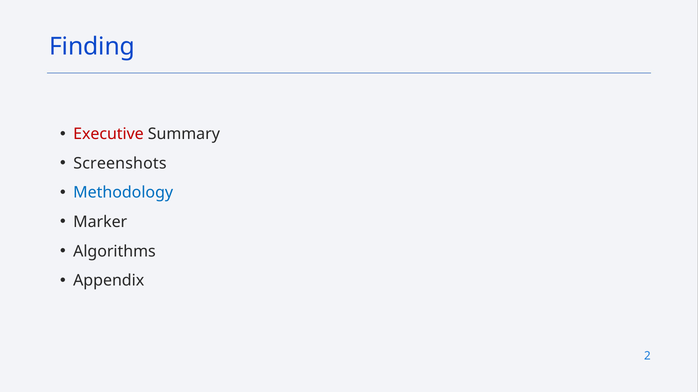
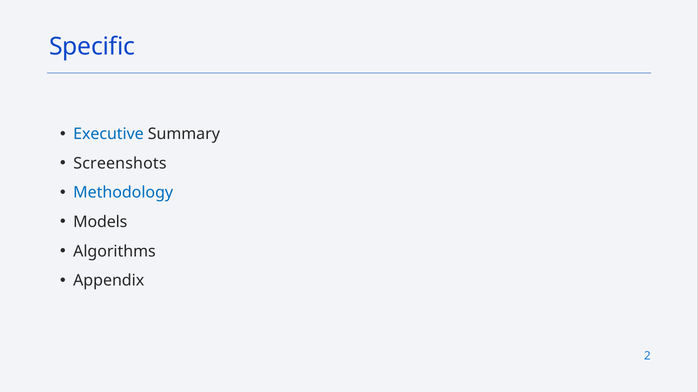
Finding: Finding -> Specific (92, 47)
Executive colour: red -> blue (108, 134)
Marker: Marker -> Models (100, 222)
